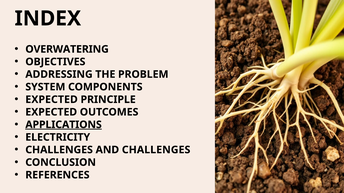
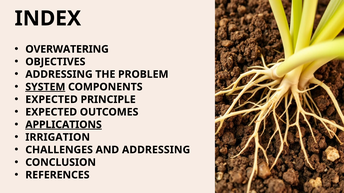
SYSTEM underline: none -> present (45, 87)
ELECTRICITY: ELECTRICITY -> IRRIGATION (58, 138)
AND CHALLENGES: CHALLENGES -> ADDRESSING (156, 150)
